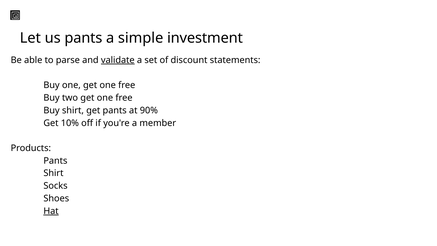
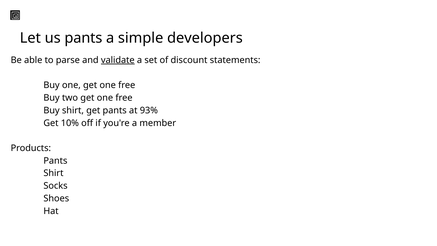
investment: investment -> developers (205, 38)
90%: 90% -> 93% (149, 110)
Hat underline: present -> none (51, 211)
